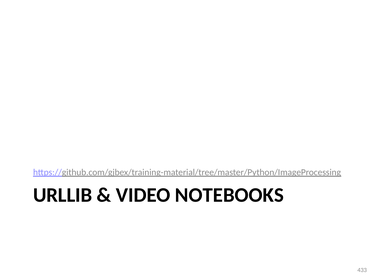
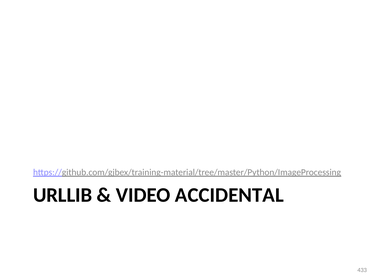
NOTEBOOKS: NOTEBOOKS -> ACCIDENTAL (229, 195)
